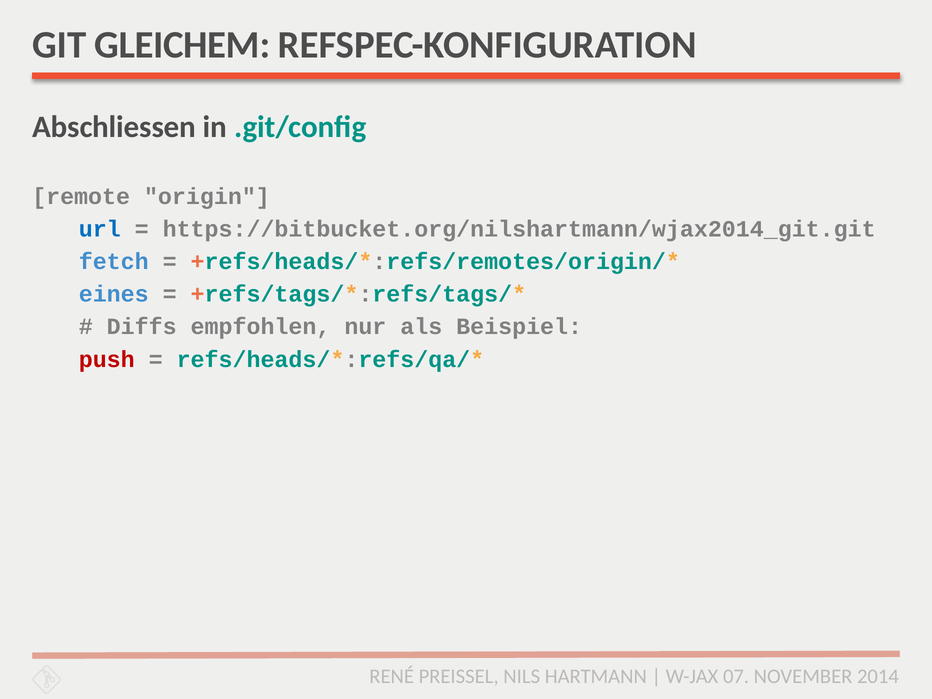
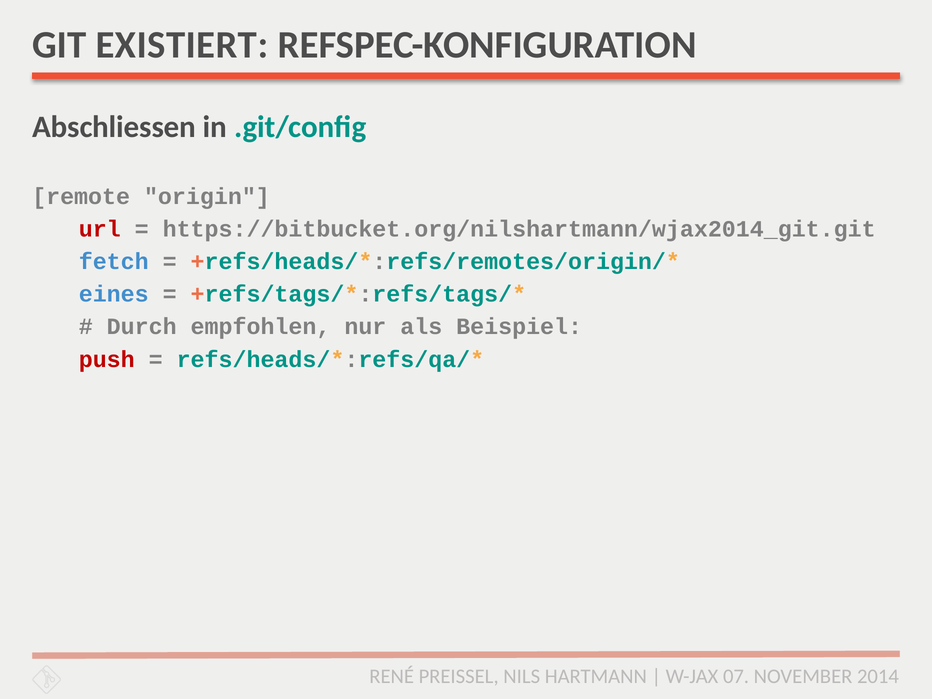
GLEICHEM: GLEICHEM -> EXISTIERT (182, 45)
url colour: blue -> red (100, 229)
Diffs: Diffs -> Durch (142, 327)
